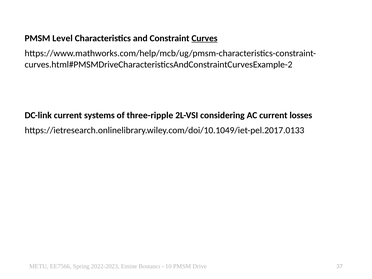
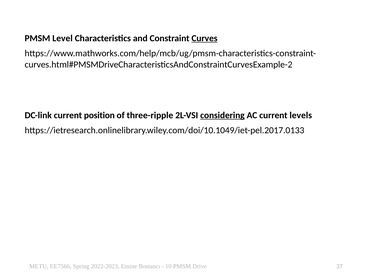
systems: systems -> position (99, 115)
considering underline: none -> present (222, 115)
losses: losses -> levels (301, 115)
